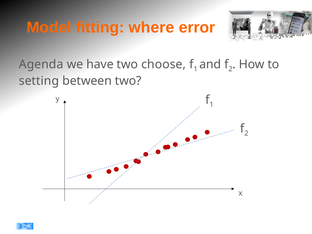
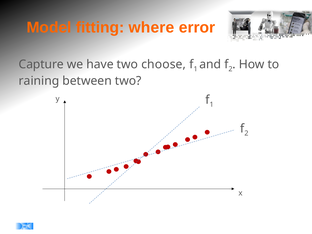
Agenda: Agenda -> Capture (41, 64)
setting: setting -> raining (39, 81)
